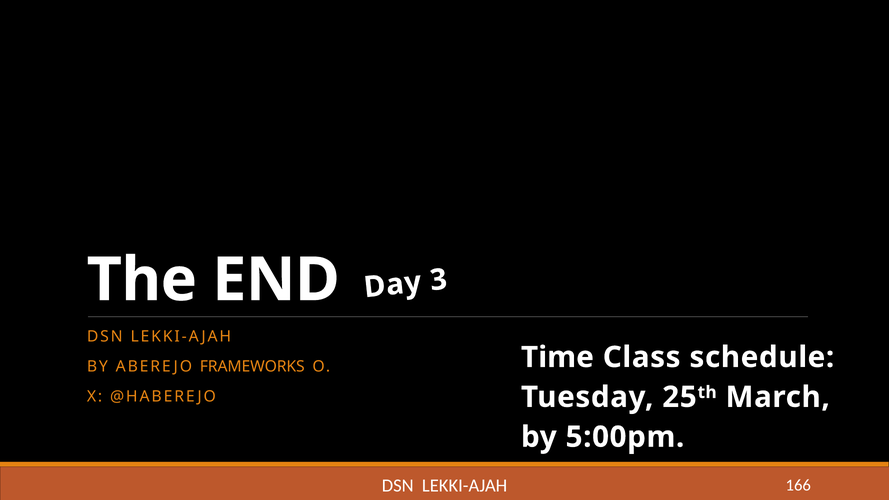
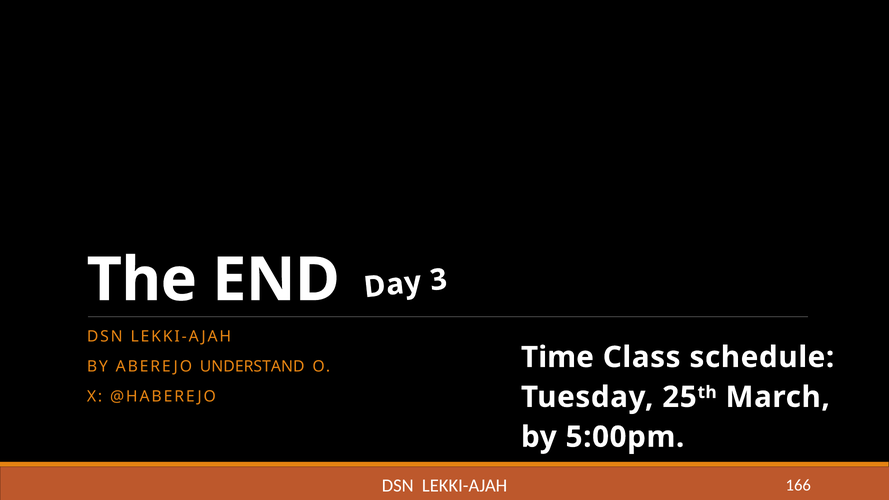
FRAMEWORKS: FRAMEWORKS -> UNDERSTAND (252, 367)
